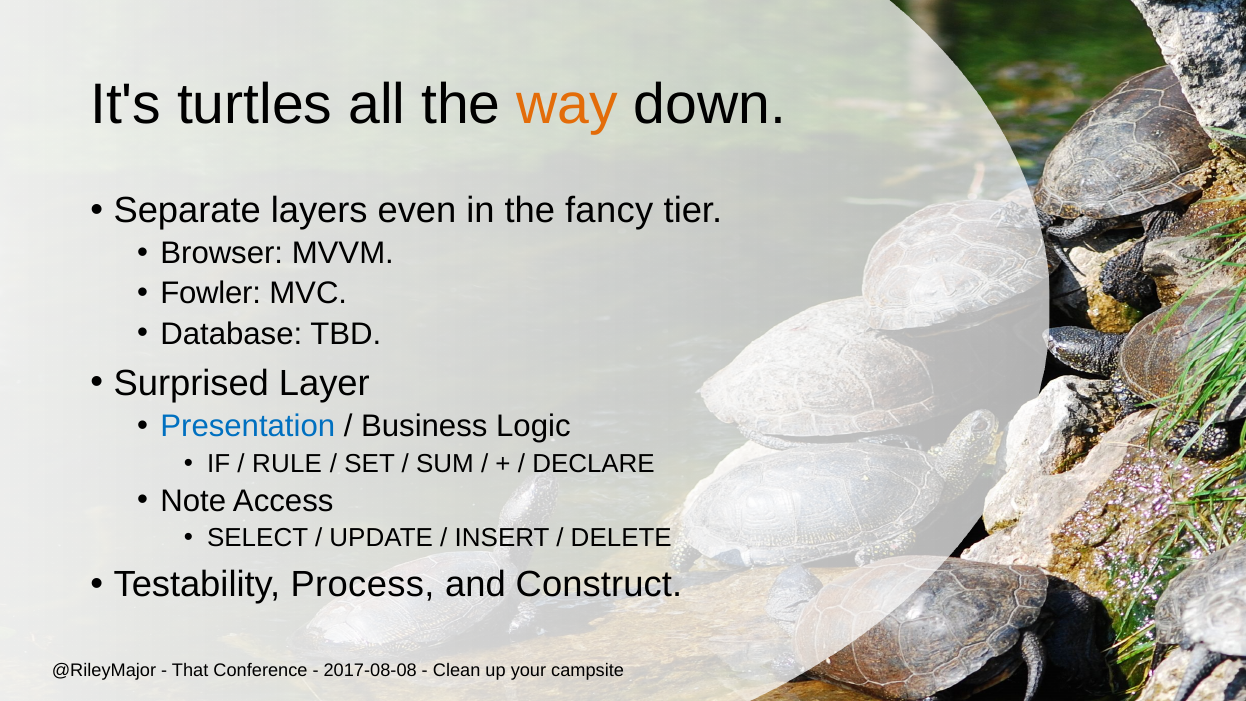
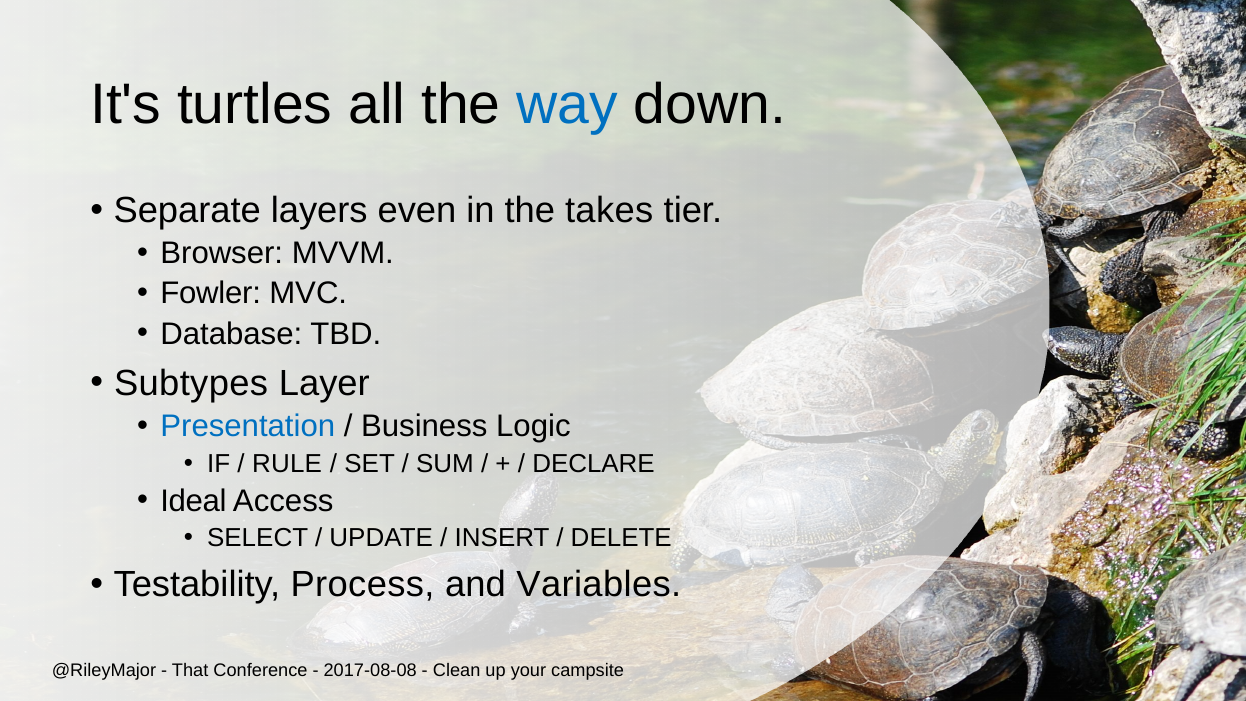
way colour: orange -> blue (567, 105)
fancy: fancy -> takes (609, 211)
Surprised: Surprised -> Subtypes (191, 383)
Note: Note -> Ideal (193, 501)
Construct: Construct -> Variables (599, 585)
